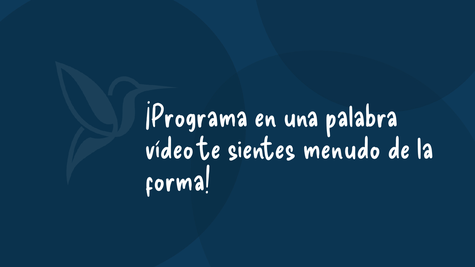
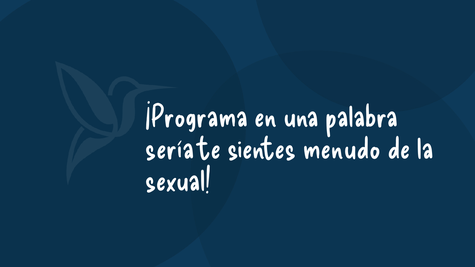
vídeo: vídeo -> sería (170, 149)
forma: forma -> sexual (178, 181)
